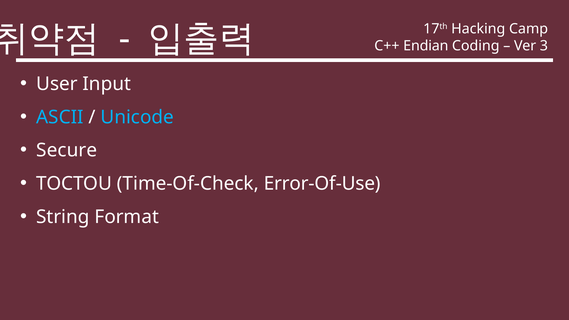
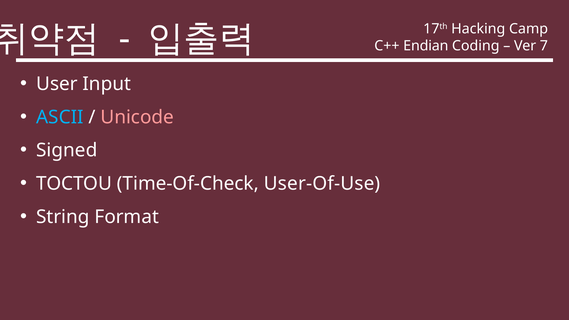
3: 3 -> 7 (544, 46)
Unicode colour: light blue -> pink (137, 117)
Secure: Secure -> Signed (67, 150)
Error-Of-Use: Error-Of-Use -> User-Of-Use (322, 184)
